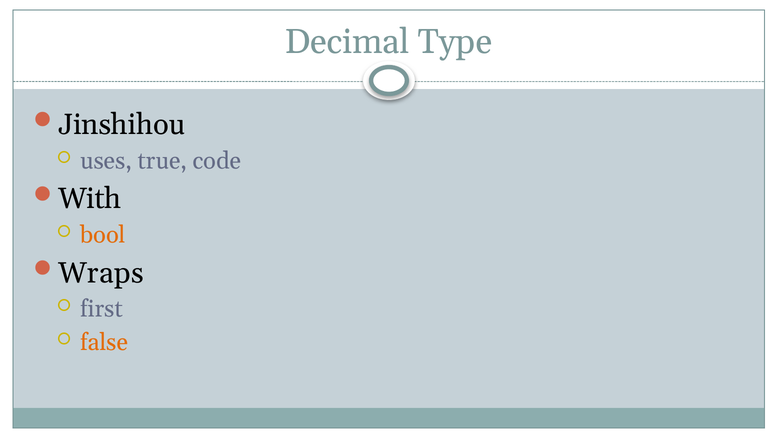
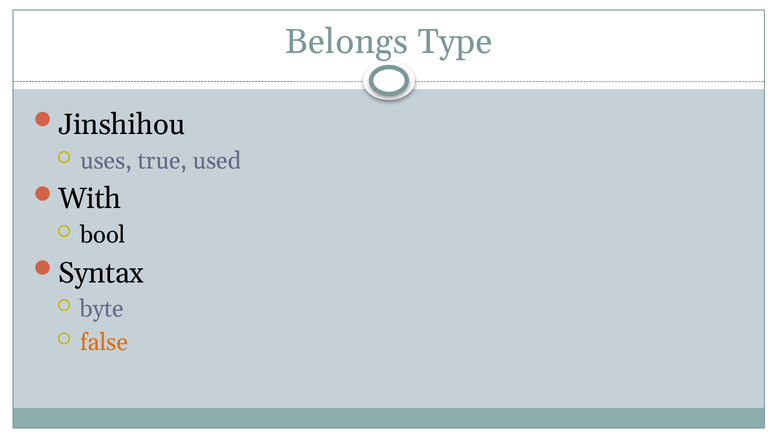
Decimal: Decimal -> Belongs (347, 42)
code: code -> used (217, 161)
bool colour: orange -> black (103, 235)
Wraps: Wraps -> Syntax (101, 273)
first: first -> byte (102, 309)
